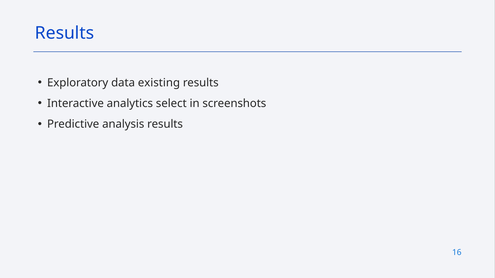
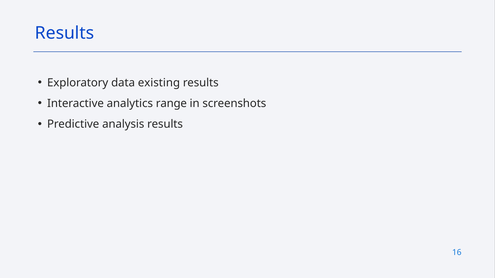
select: select -> range (171, 104)
